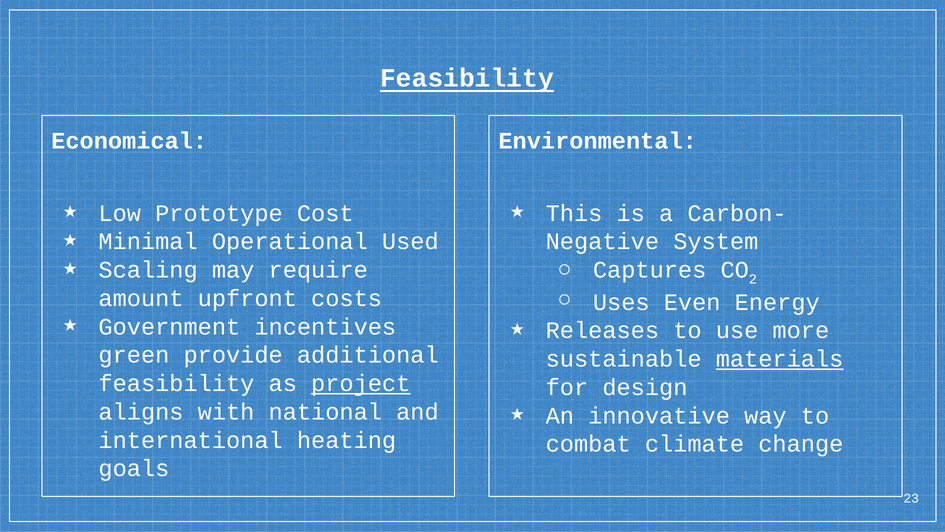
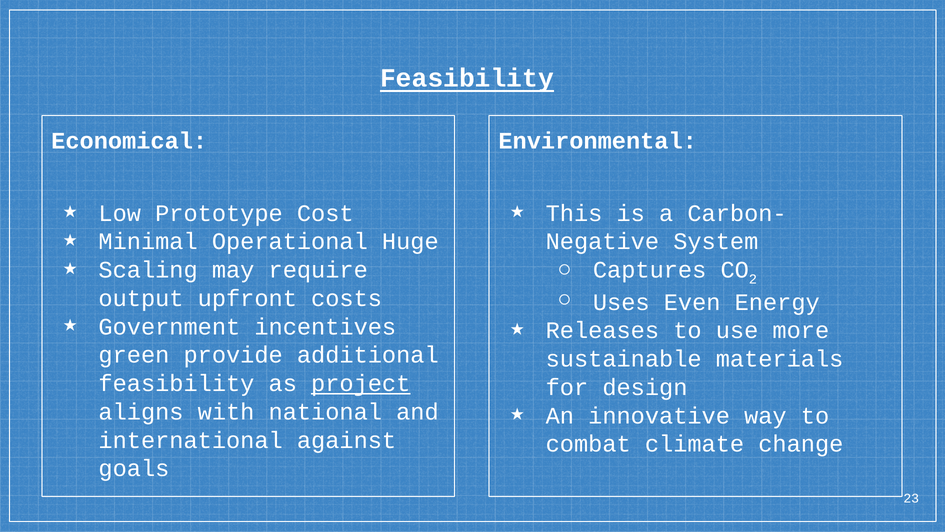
Used: Used -> Huge (410, 241)
amount: amount -> output (141, 298)
materials underline: present -> none (780, 359)
heating: heating -> against (347, 440)
